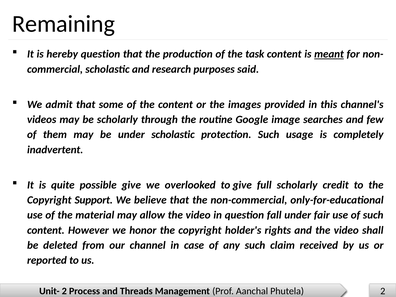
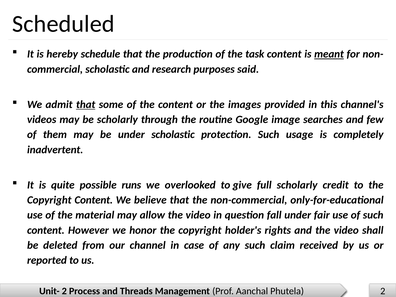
Remaining: Remaining -> Scheduled (63, 24)
hereby question: question -> schedule (100, 54)
that underline: none -> present (86, 105)
possible give: give -> runs (131, 185)
Copyright Support: Support -> Content (94, 200)
